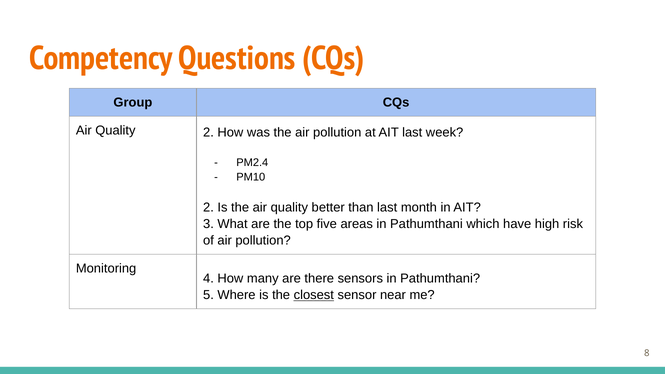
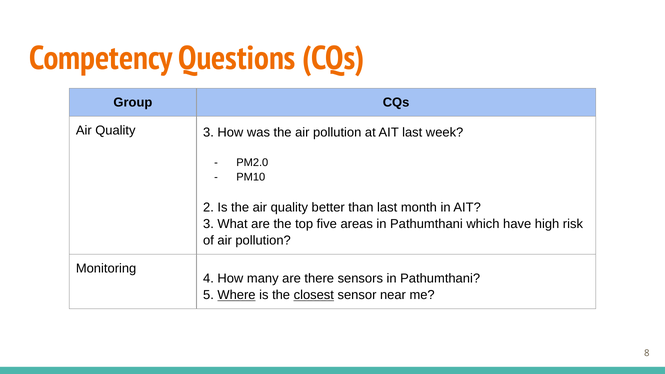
Quality 2: 2 -> 3 (208, 133)
PM2.4: PM2.4 -> PM2.0 (252, 163)
Where underline: none -> present (236, 295)
